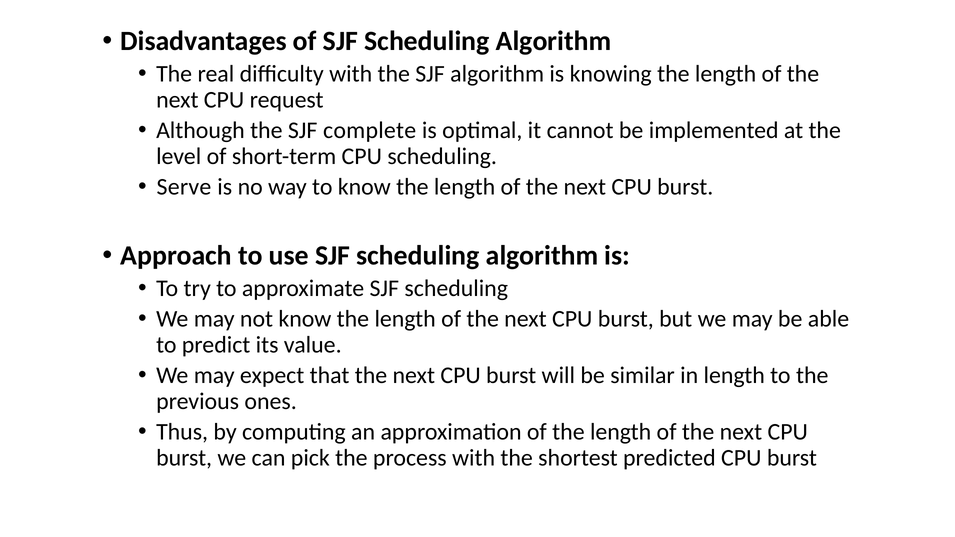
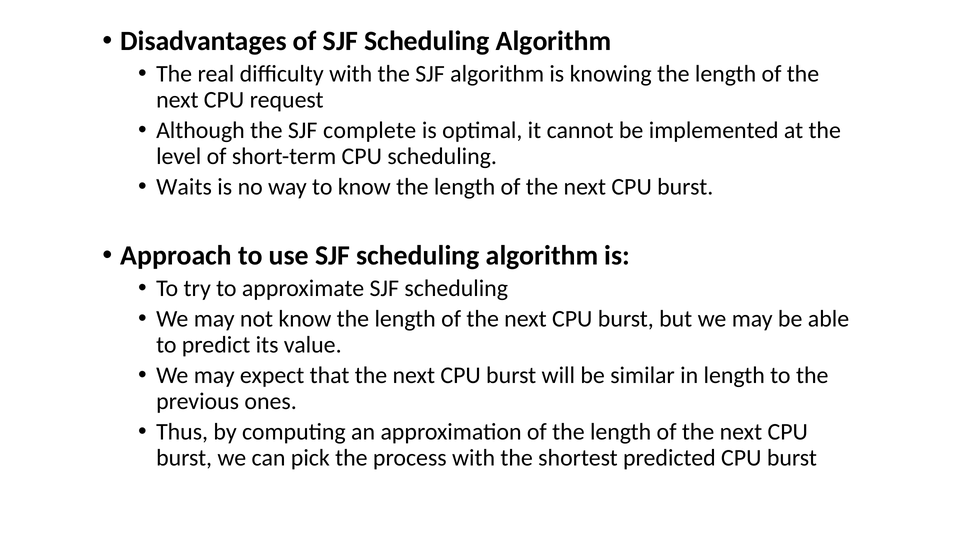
Serve: Serve -> Waits (184, 187)
